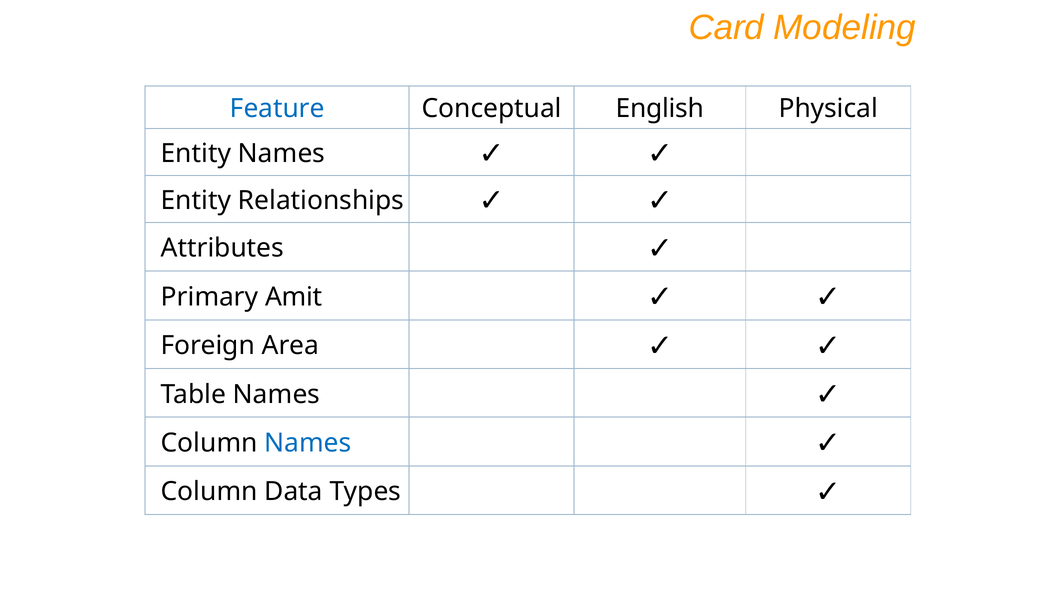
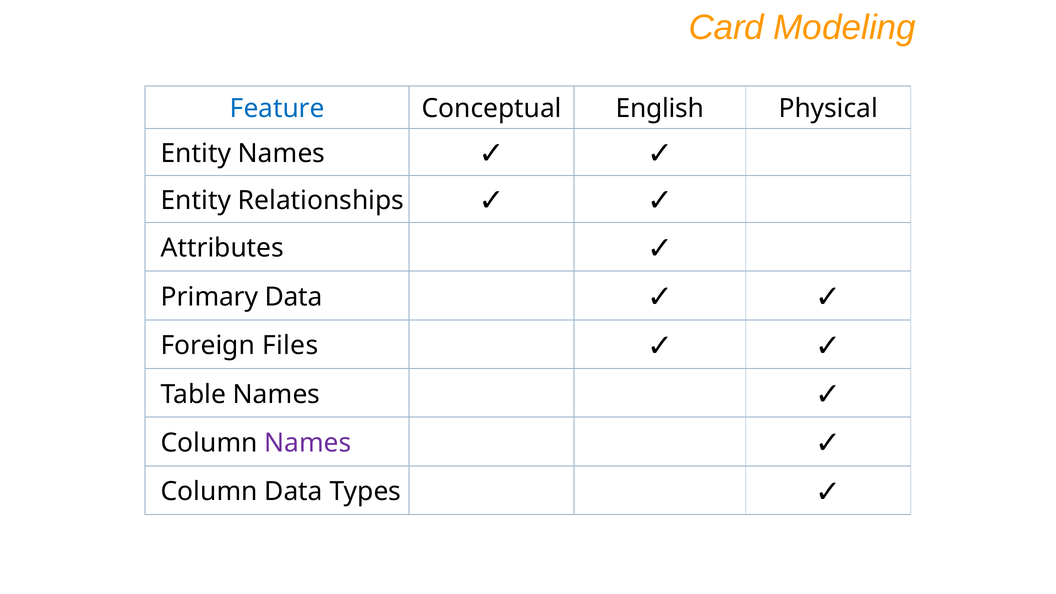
Primary Amit: Amit -> Data (294, 297)
Area: Area -> Files (290, 346)
Names colour: blue -> purple (308, 443)
